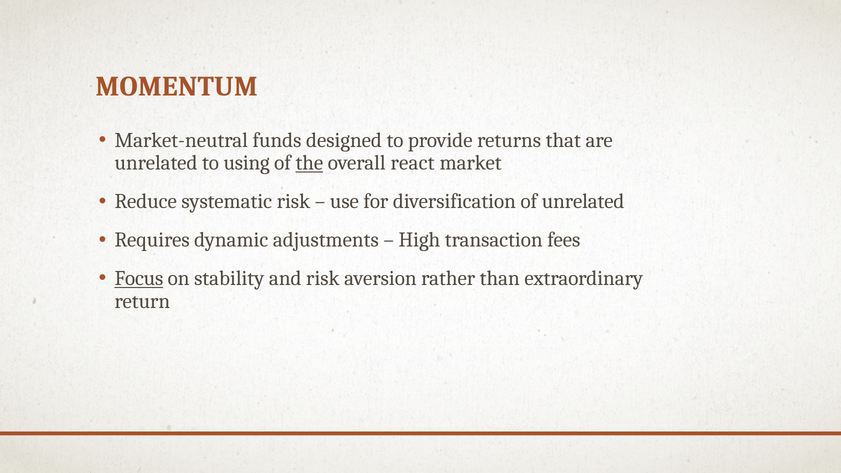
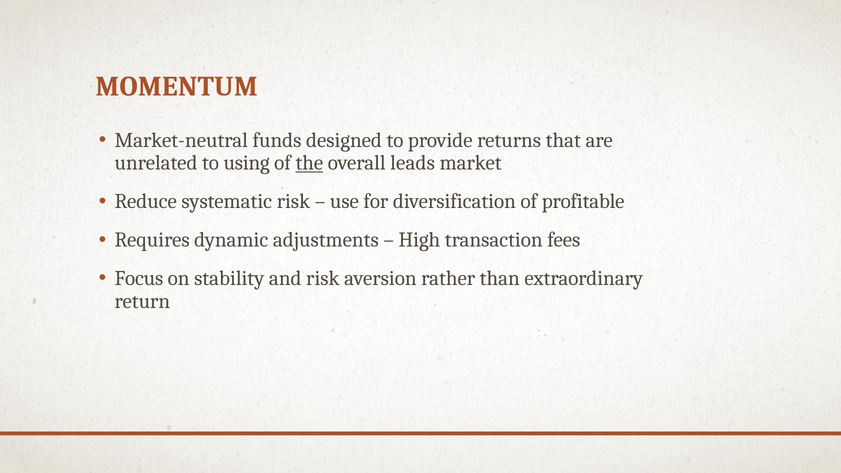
react: react -> leads (413, 163)
of unrelated: unrelated -> profitable (583, 201)
Focus underline: present -> none (139, 278)
